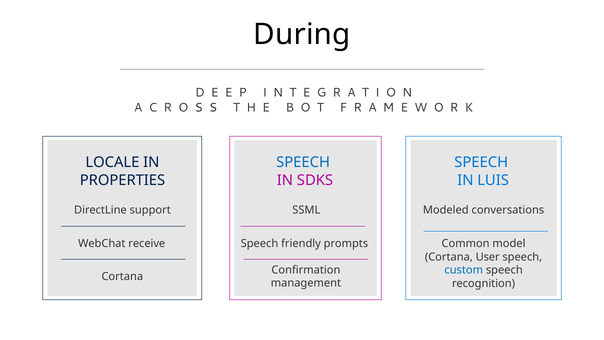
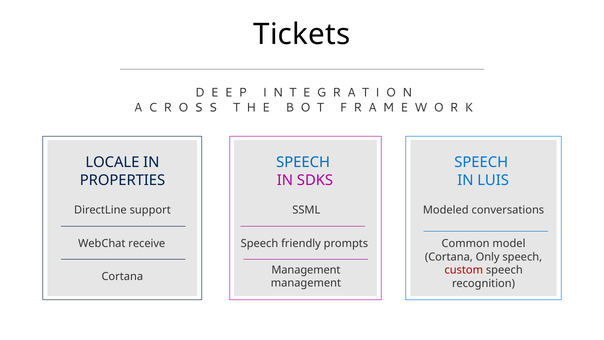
During: During -> Tickets (302, 35)
User: User -> Only (488, 257)
Confirmation: Confirmation -> Management (306, 270)
custom colour: blue -> red (464, 270)
